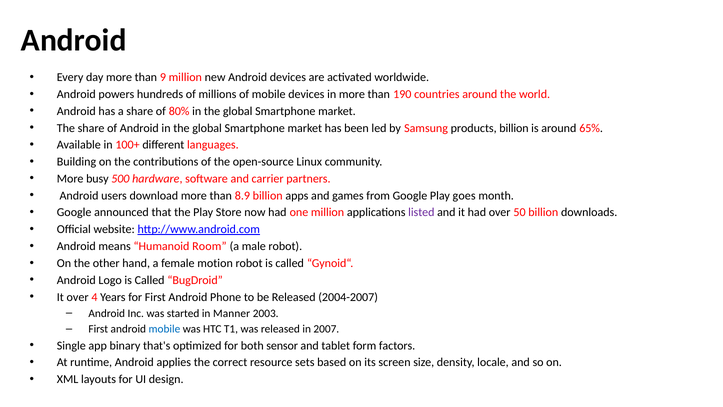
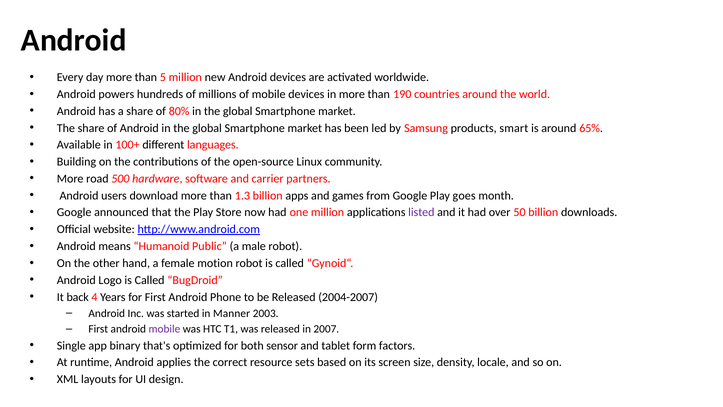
9: 9 -> 5 (163, 77)
products billion: billion -> smart (514, 128)
busy: busy -> road (97, 179)
8.9: 8.9 -> 1.3 (242, 195)
Room: Room -> Public (209, 246)
It over: over -> back (78, 297)
mobile colour: blue -> purple (164, 329)
